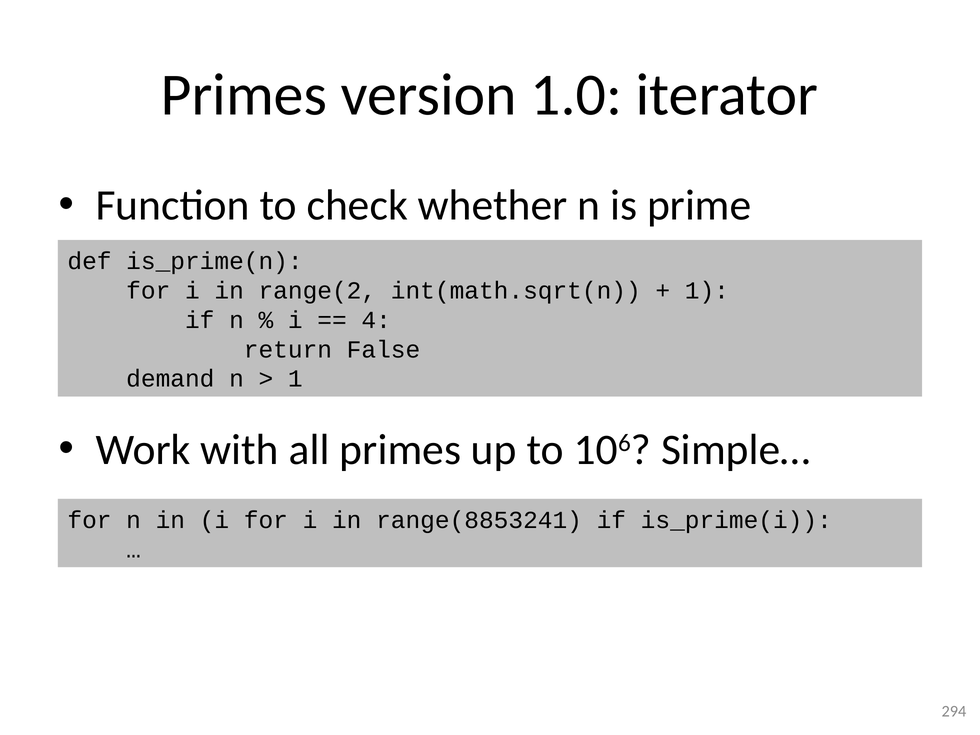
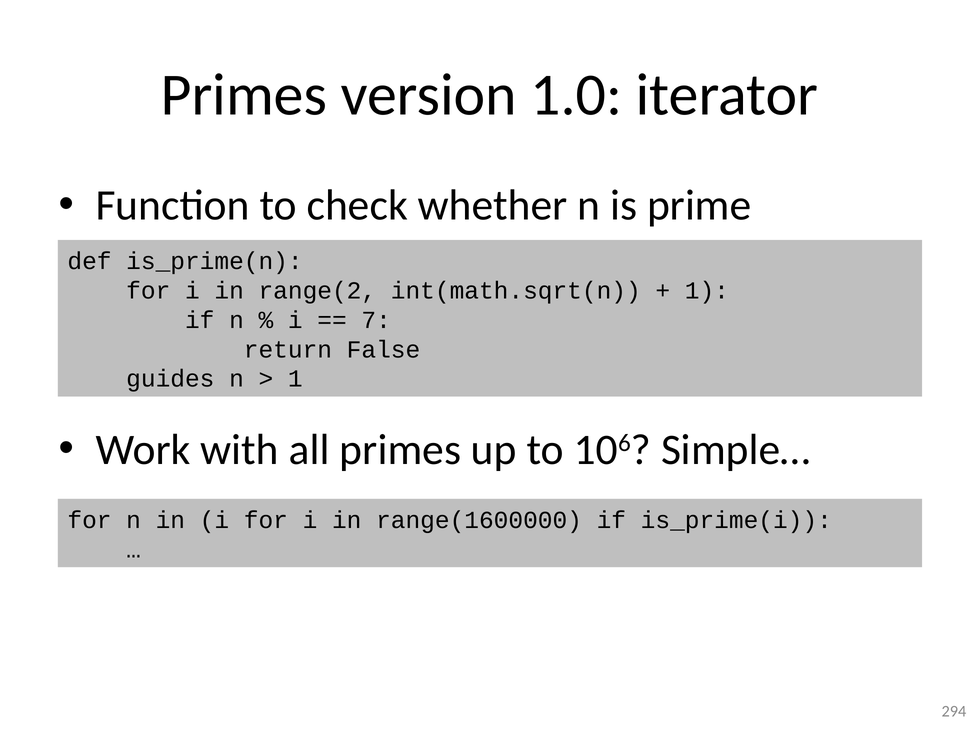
4: 4 -> 7 (376, 320)
demand: demand -> guides (170, 379)
range(8853241: range(8853241 -> range(1600000 (479, 520)
